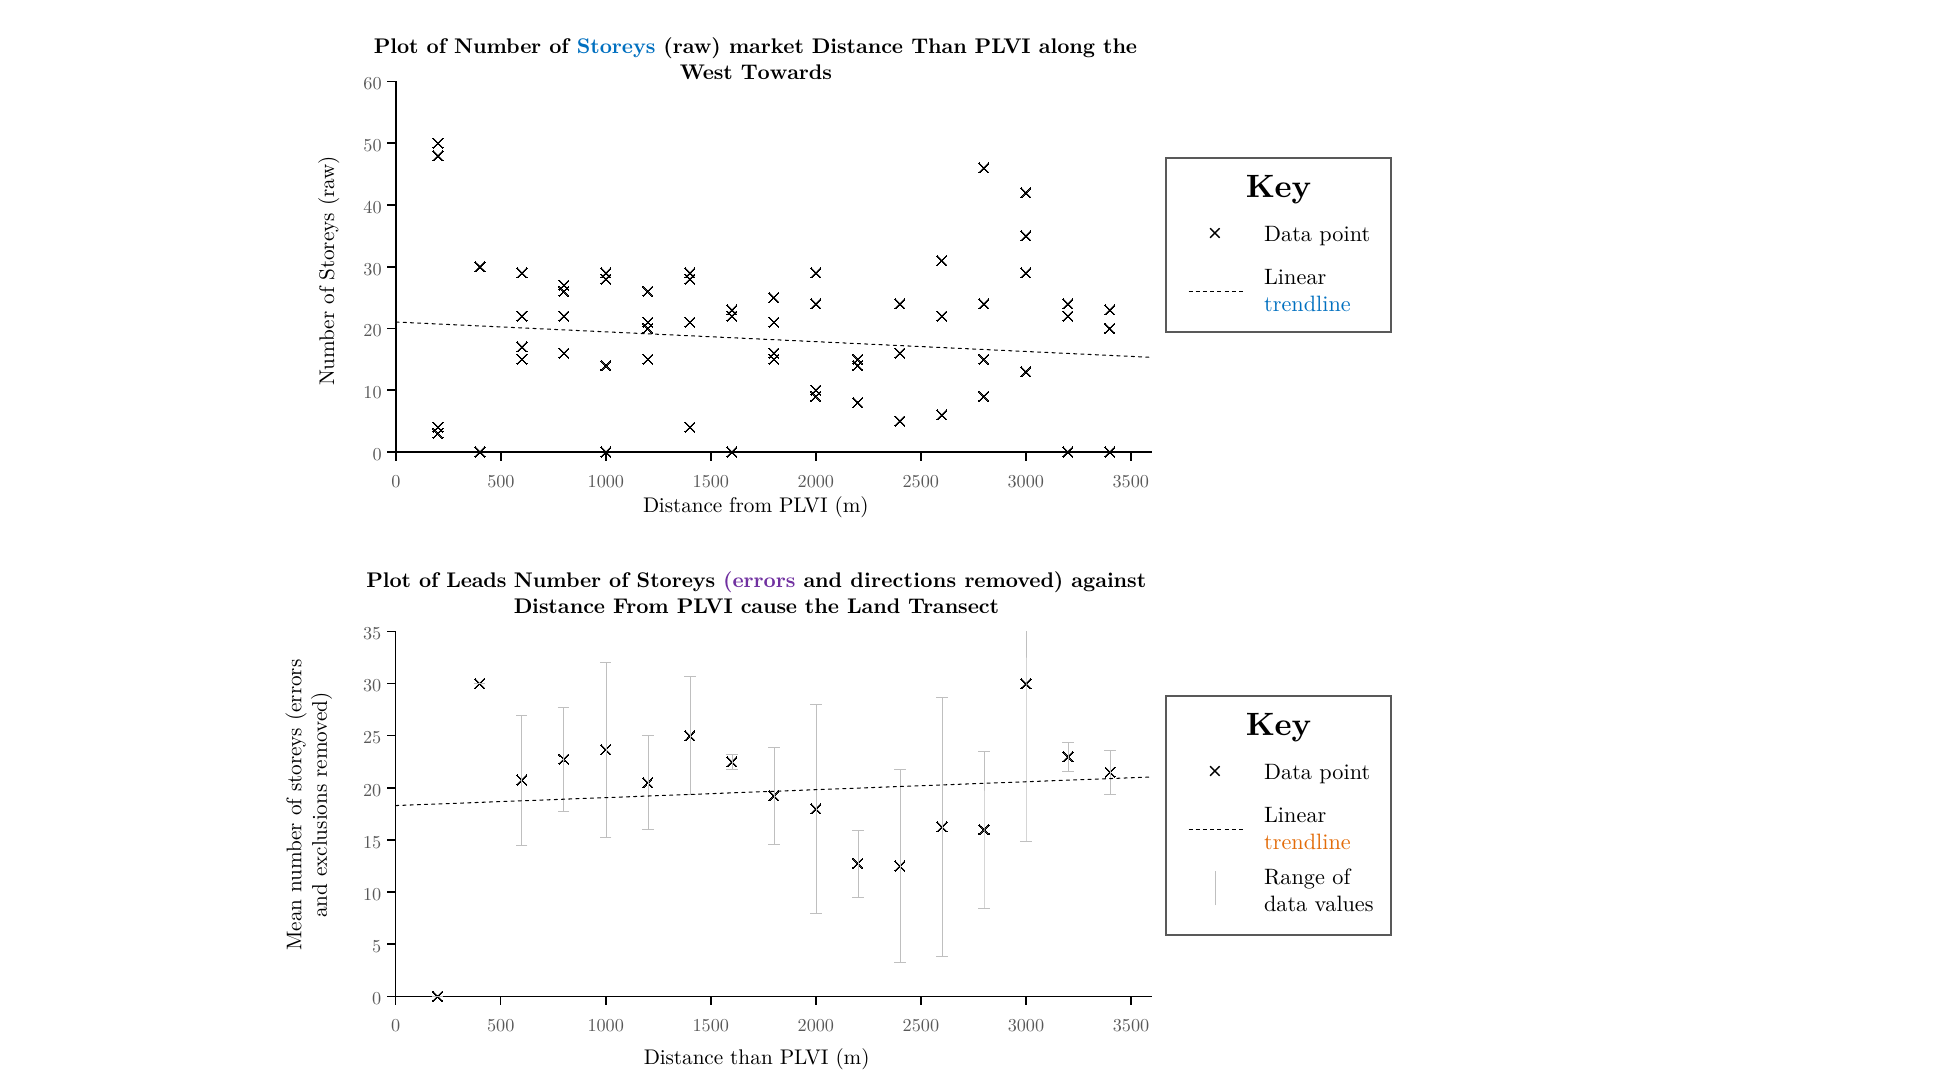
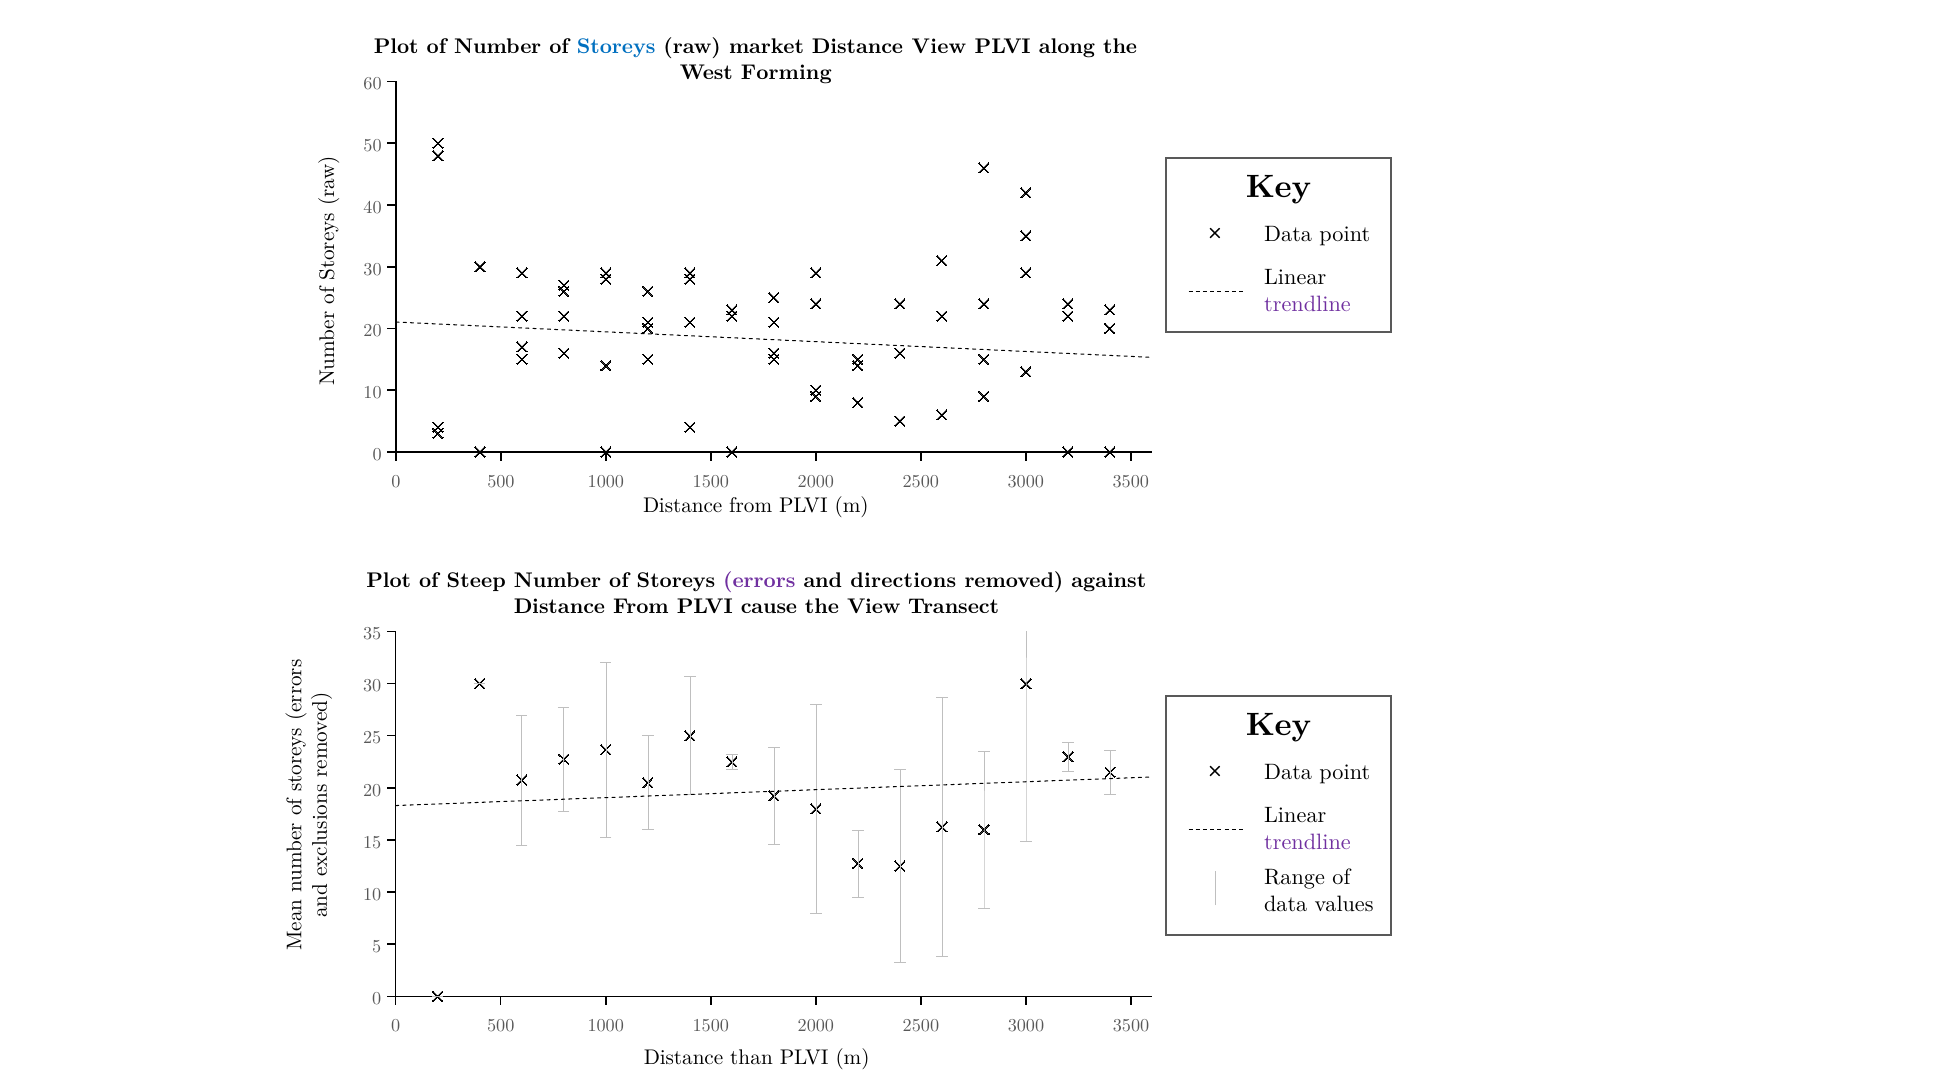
Than: Than -> View (939, 47)
Towards: Towards -> Forming (786, 72)
trendline colour: blue -> purple (1307, 304)
Leads: Leads -> Steep (476, 581)
the Land: Land -> View (874, 606)
trendline colour: orange -> purple (1307, 842)
